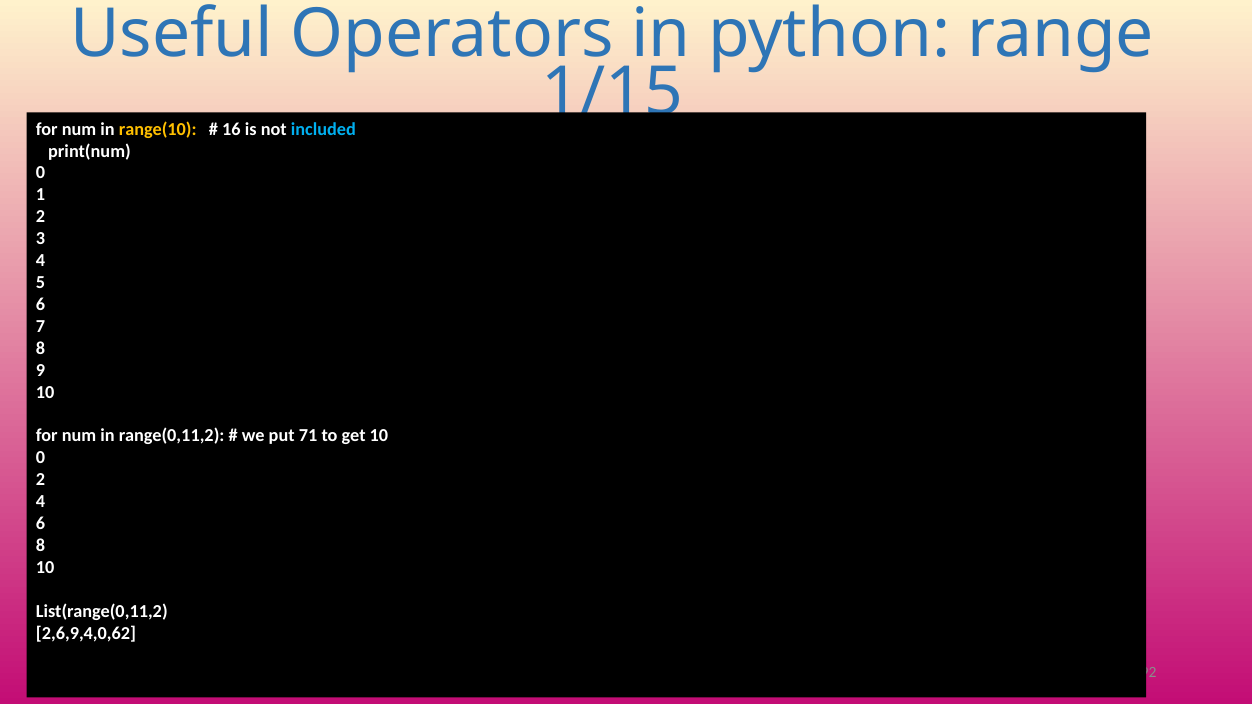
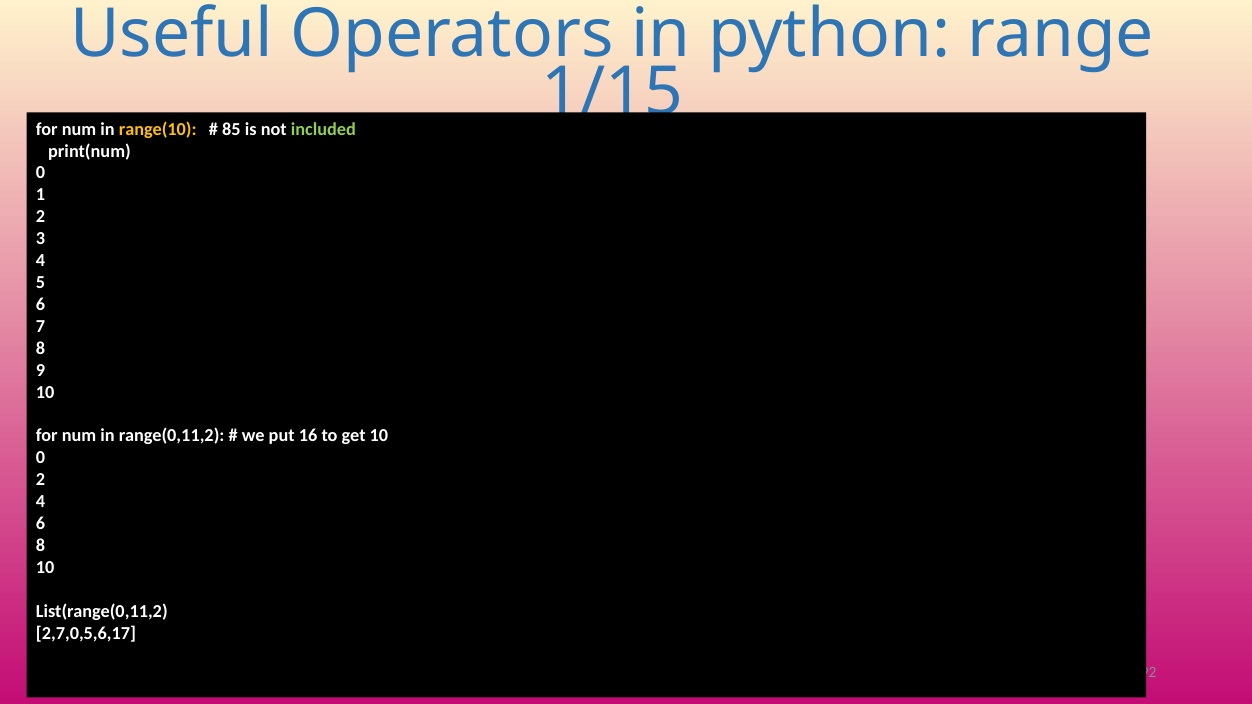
16: 16 -> 85 (231, 129)
included colour: light blue -> light green (323, 129)
71: 71 -> 16 (308, 436)
2,6,9,4,0,62: 2,6,9,4,0,62 -> 2,7,0,5,6,17 (86, 633)
